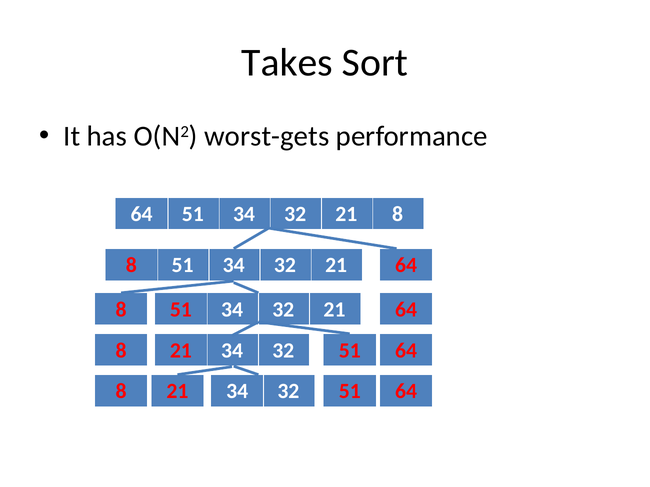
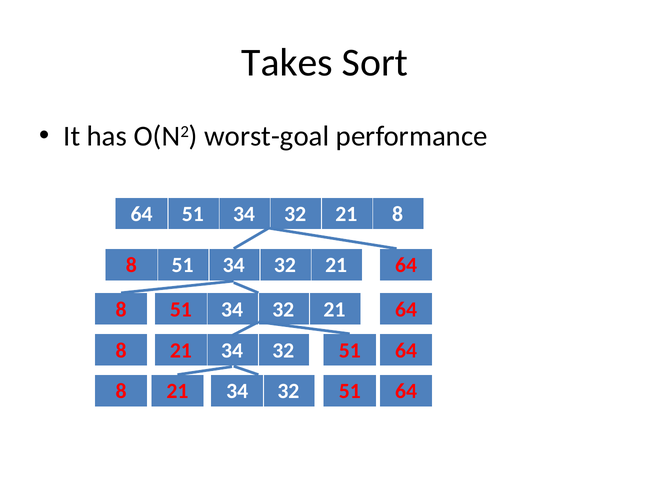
worst-gets: worst-gets -> worst-goal (267, 136)
